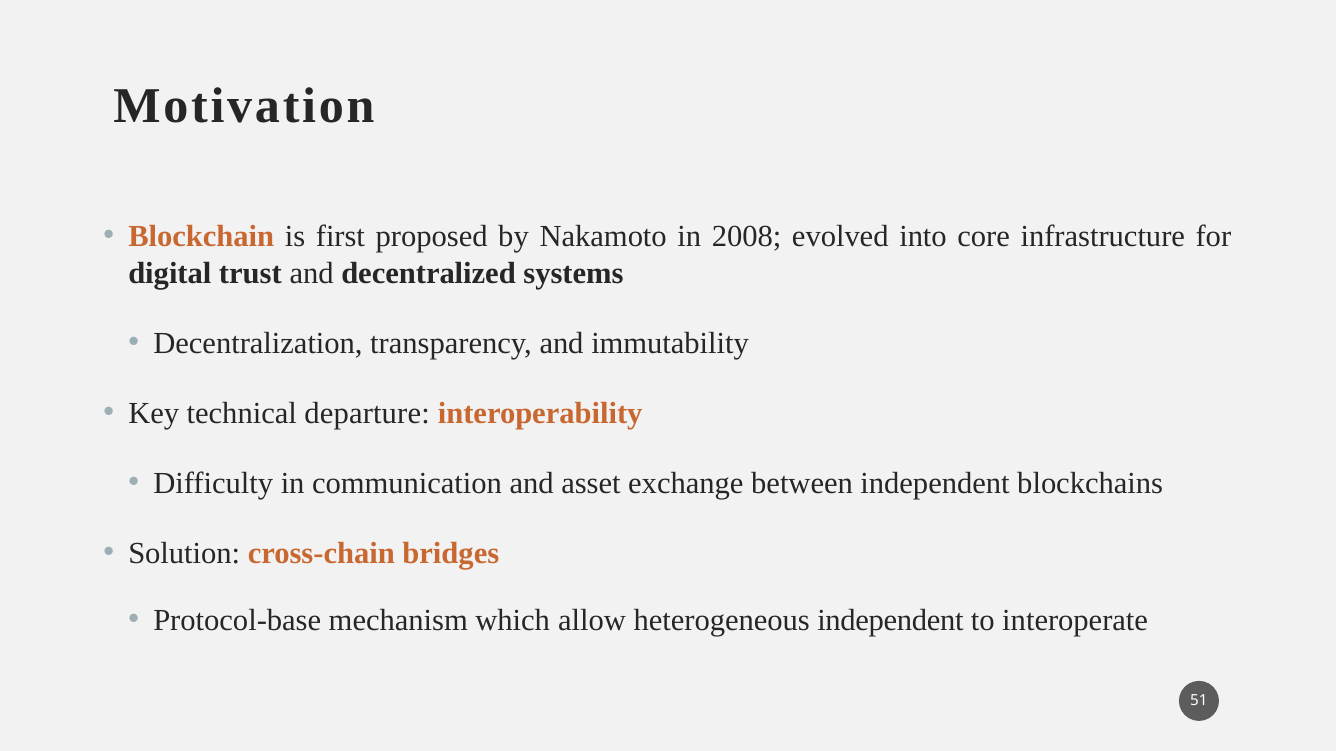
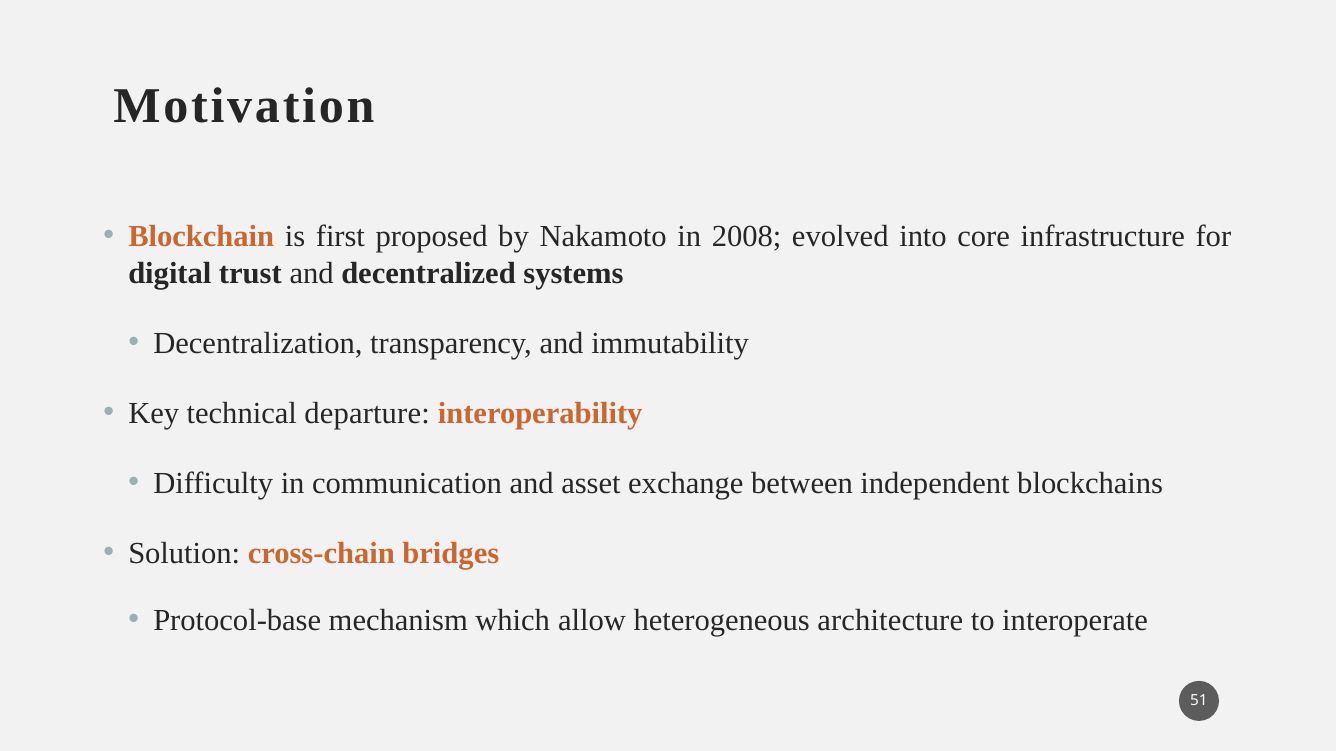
heterogeneous independent: independent -> architecture (890, 621)
